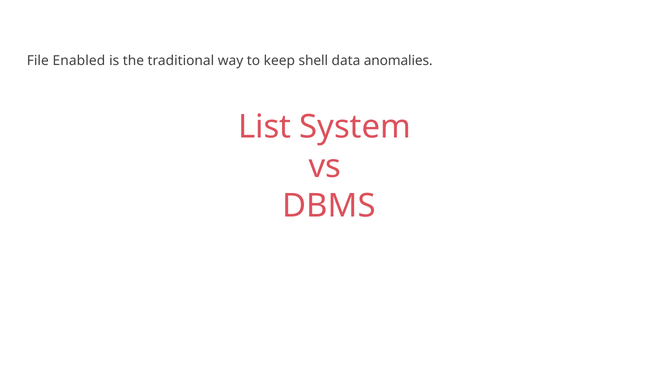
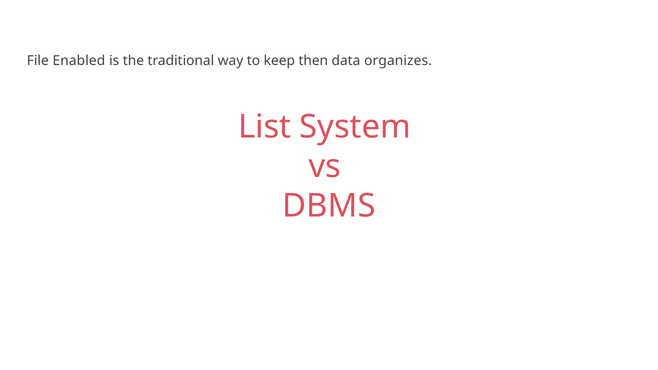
shell: shell -> then (313, 61)
anomalies: anomalies -> organizes (398, 61)
